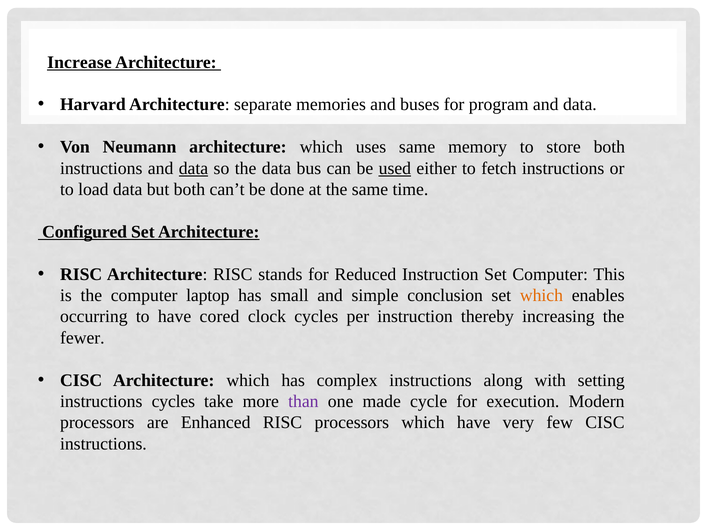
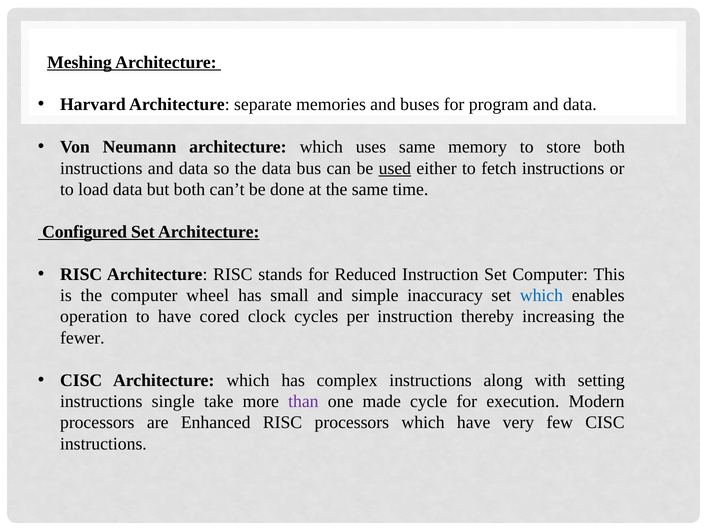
Increase: Increase -> Meshing (79, 62)
data underline: present -> none (193, 168)
laptop: laptop -> wheel (208, 296)
conclusion: conclusion -> inaccuracy (445, 296)
which colour: orange -> blue (541, 296)
occurring: occurring -> operation (94, 317)
instructions cycles: cycles -> single (173, 402)
